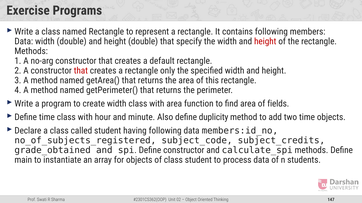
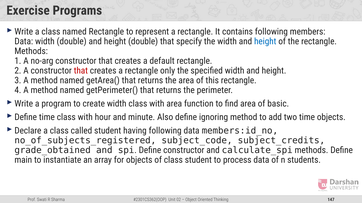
height colour: red -> blue (265, 42)
fields: fields -> basic (278, 104)
duplicity: duplicity -> ignoring (214, 118)
